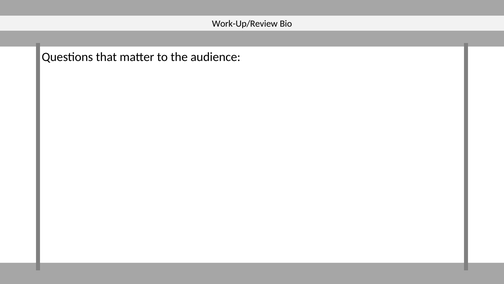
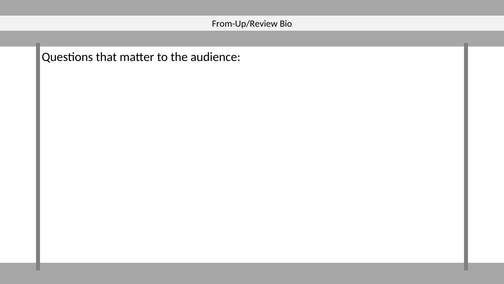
Work-Up/Review: Work-Up/Review -> From-Up/Review (245, 24)
